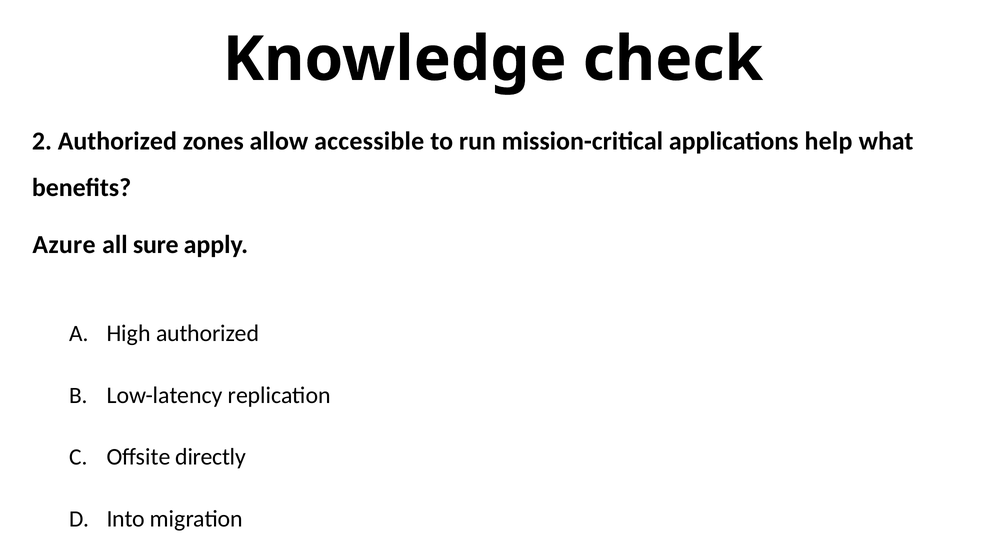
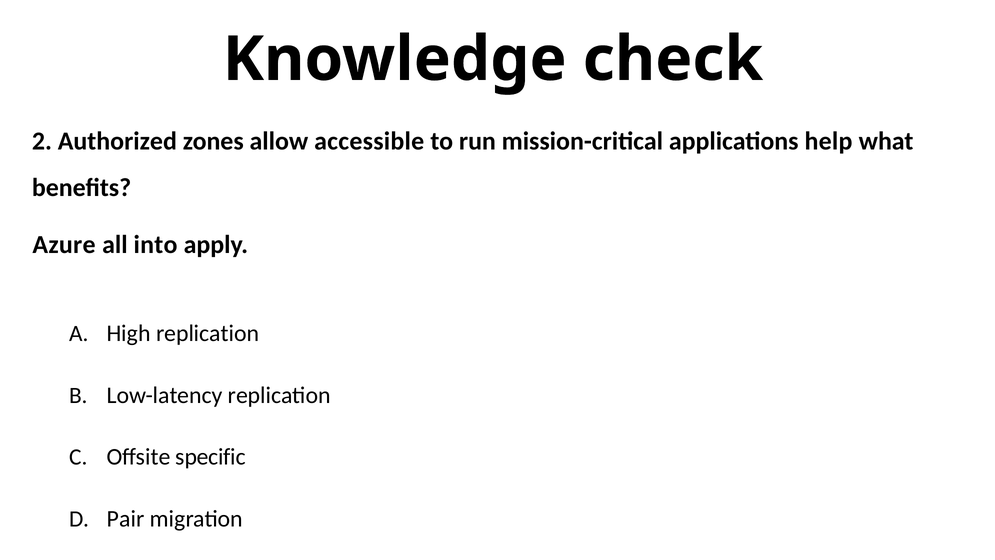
sure: sure -> into (156, 245)
High authorized: authorized -> replication (208, 333)
directly: directly -> specific (211, 457)
Into: Into -> Pair (125, 519)
